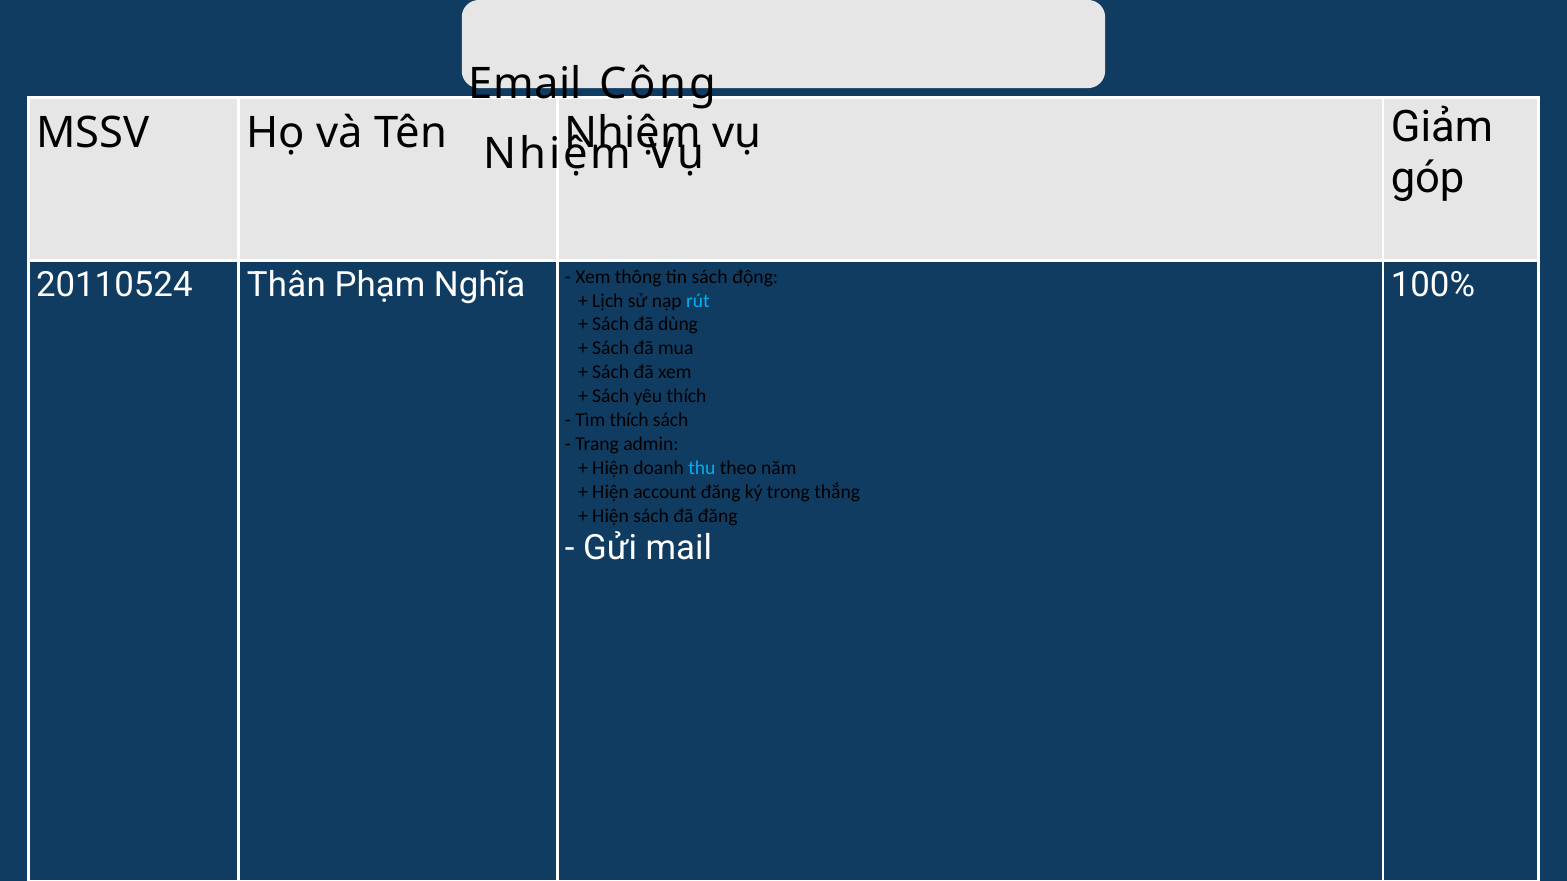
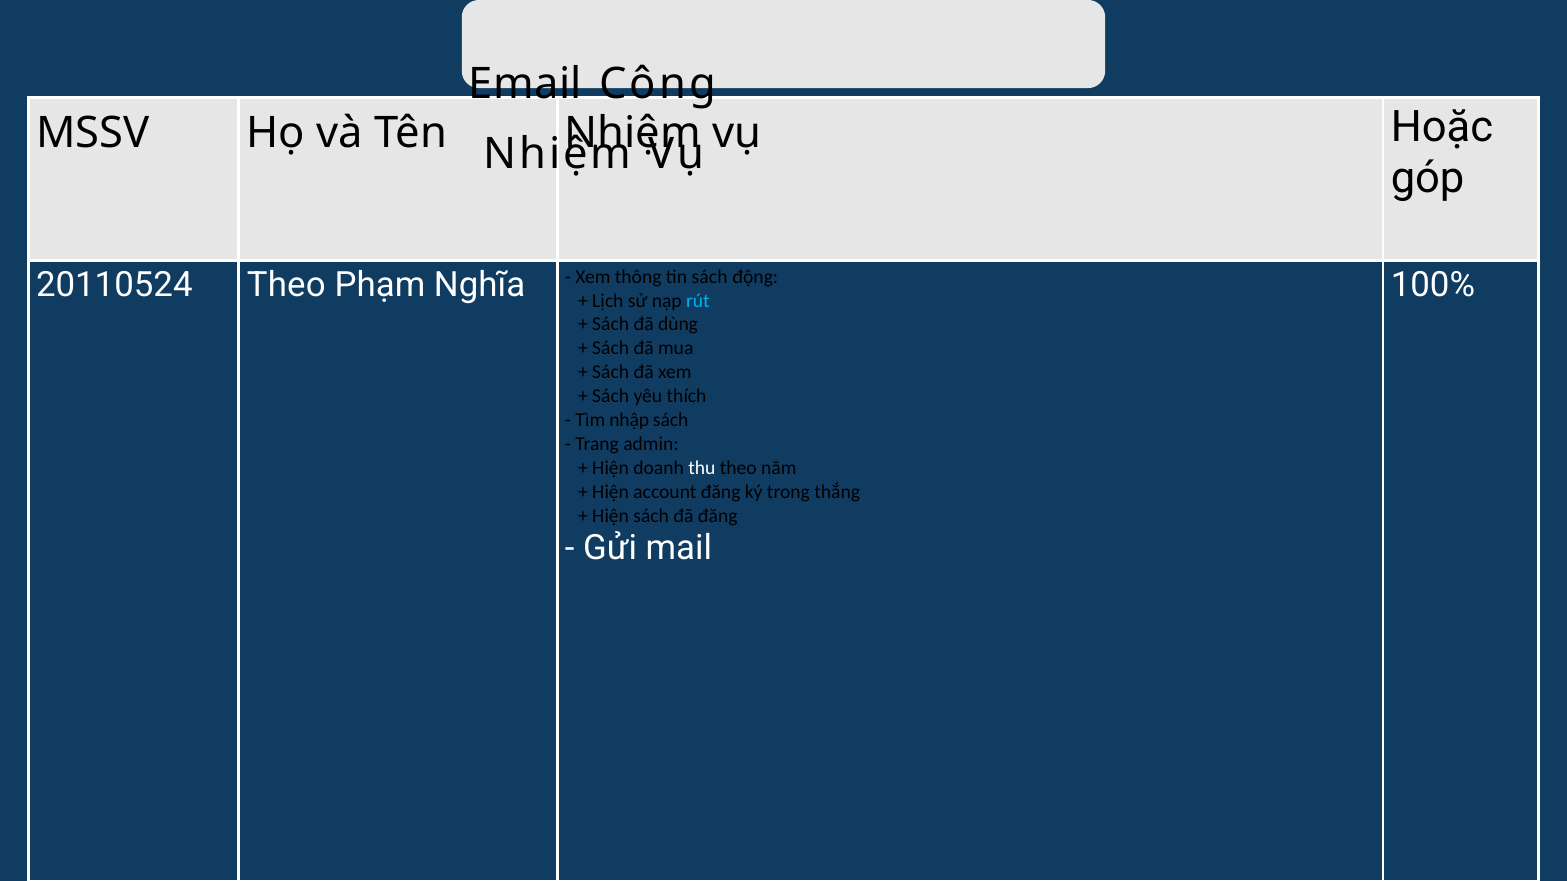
Giảm: Giảm -> Hoặc (1442, 127)
20110524 Thân: Thân -> Theo (286, 285)
Tìm thích: thích -> nhập (629, 420)
thu colour: light blue -> white (702, 468)
